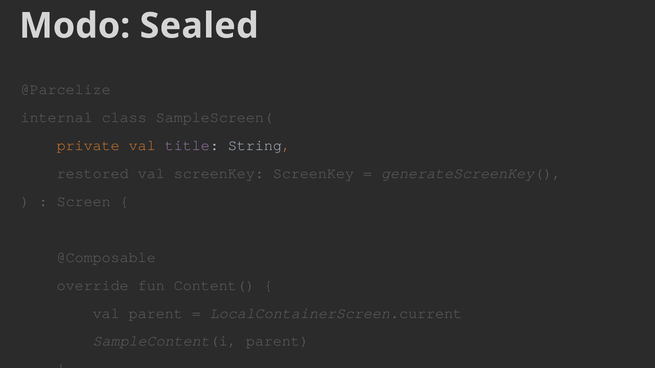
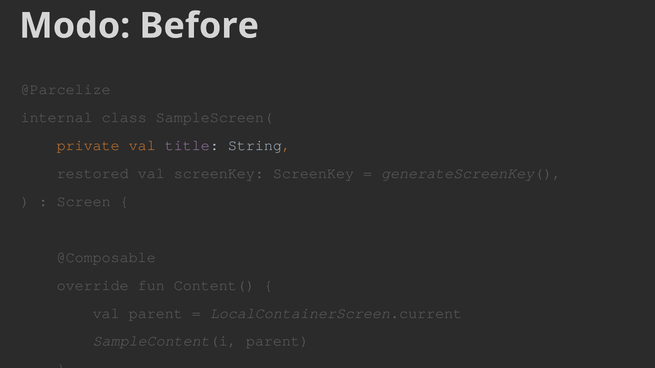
Sealed: Sealed -> Before (199, 26)
